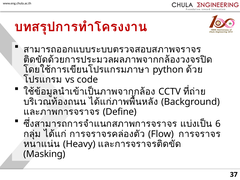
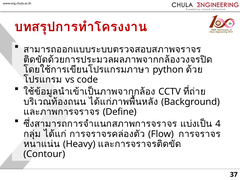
6: 6 -> 4 (218, 124)
Masking: Masking -> Contour (44, 154)
